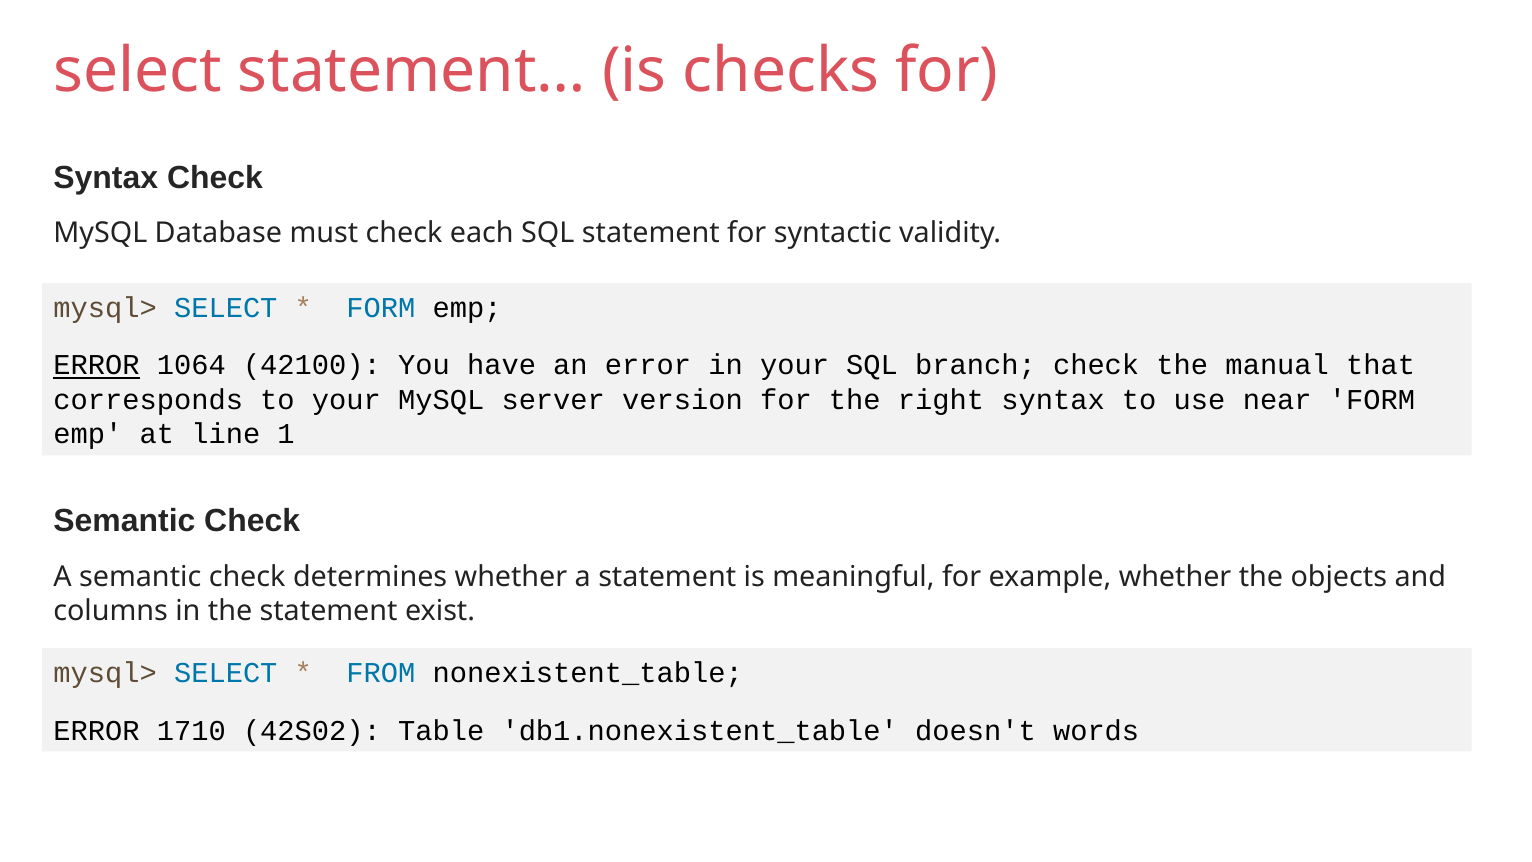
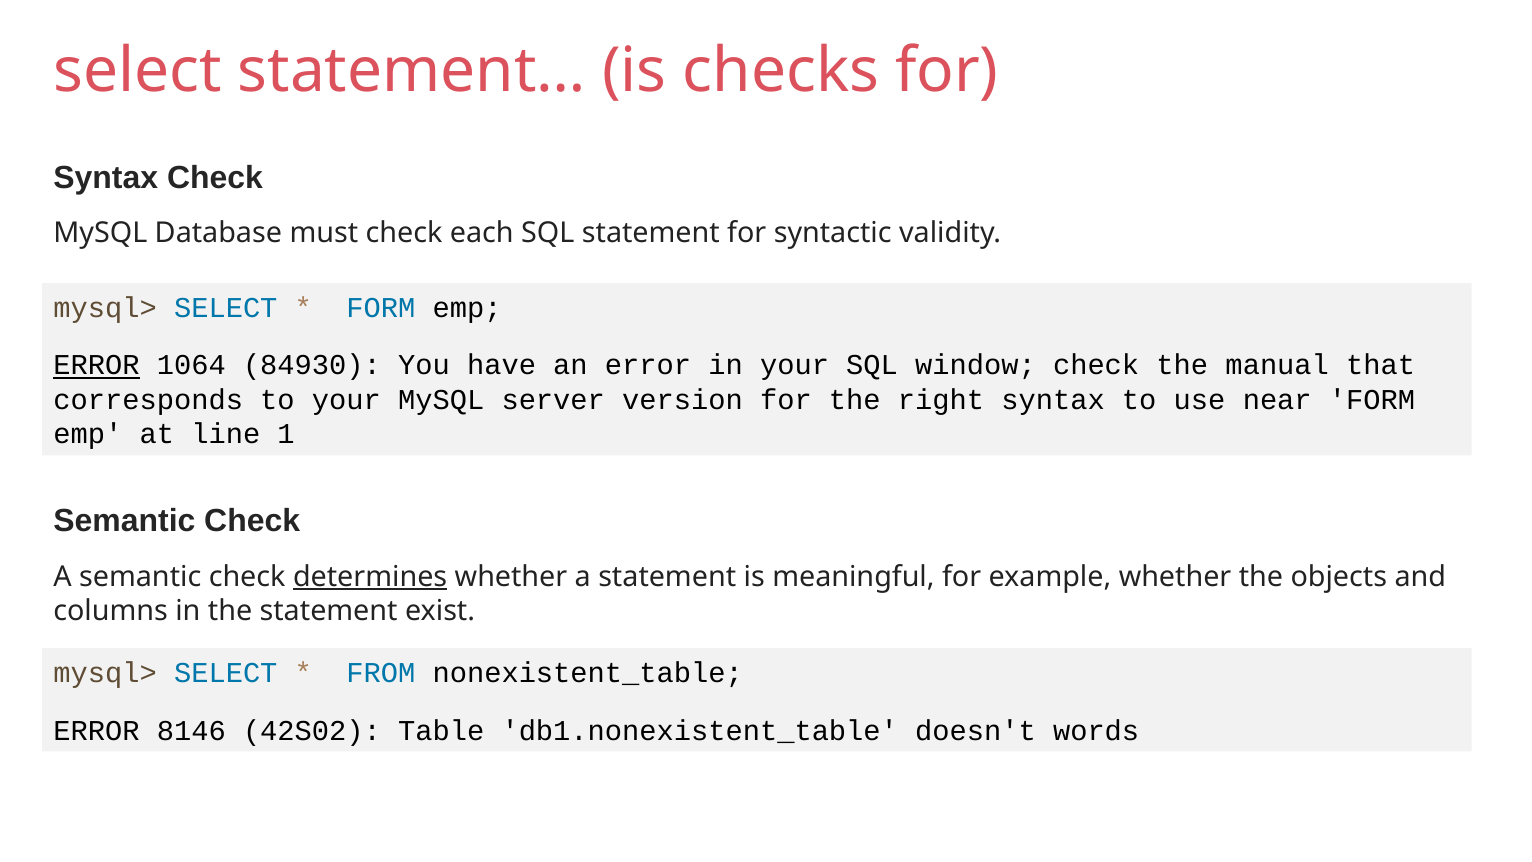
42100: 42100 -> 84930 (312, 365)
branch: branch -> window (975, 365)
determines underline: none -> present (370, 577)
1710: 1710 -> 8146 (191, 730)
